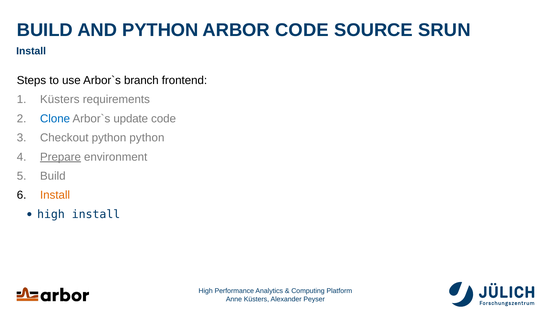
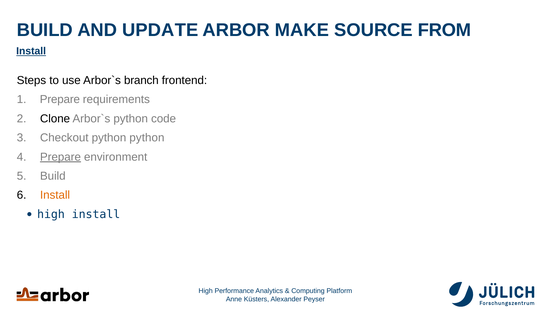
AND PYTHON: PYTHON -> UPDATE (160, 30)
ARBOR CODE: CODE -> MAKE (302, 30)
SRUN: SRUN -> FROM (445, 30)
Install underline: none -> present (31, 51)
Küsters: Küsters -> Prepare (60, 99)
Clone colour: blue -> black (55, 119)
update: update -> python (131, 119)
